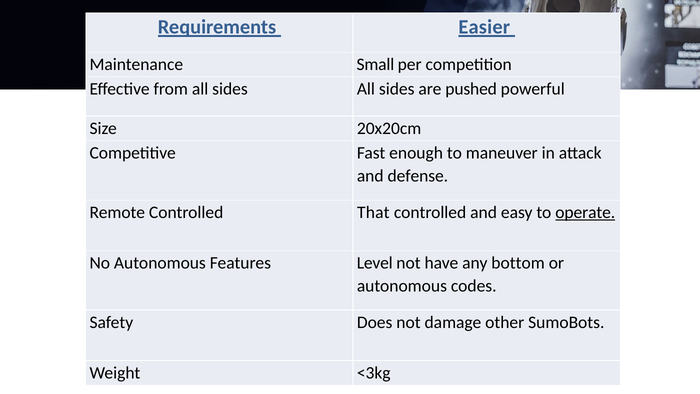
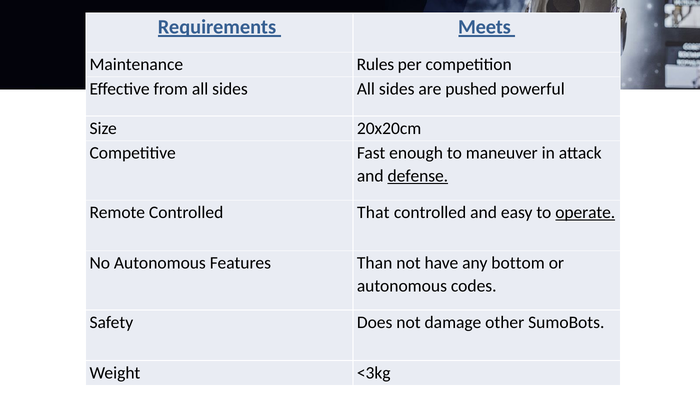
Easier: Easier -> Meets (484, 27)
Small: Small -> Rules (375, 64)
defense underline: none -> present (418, 176)
Level: Level -> Than (375, 263)
